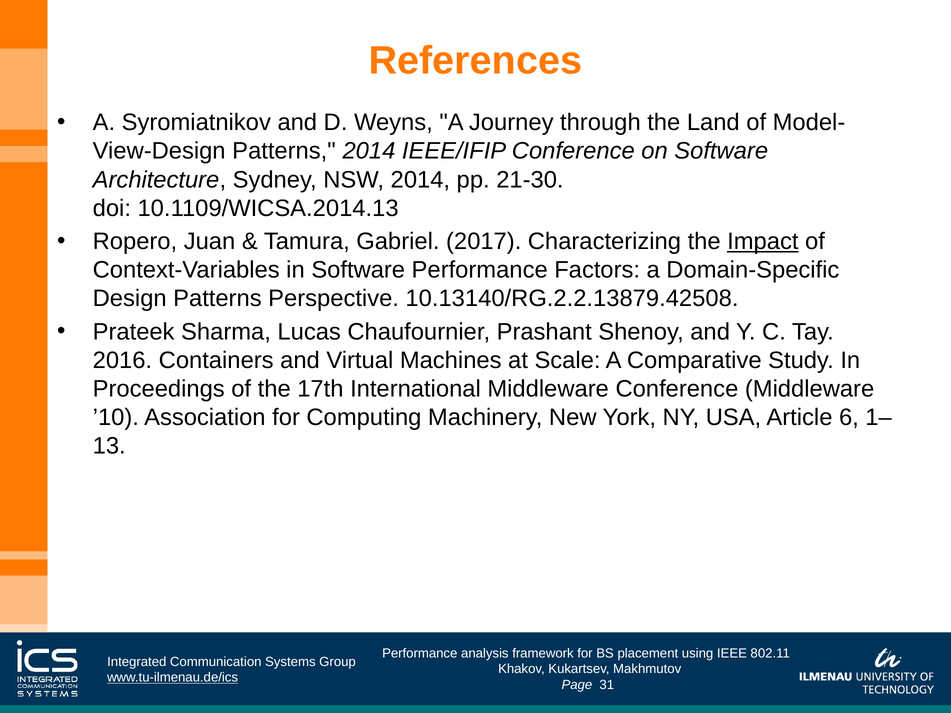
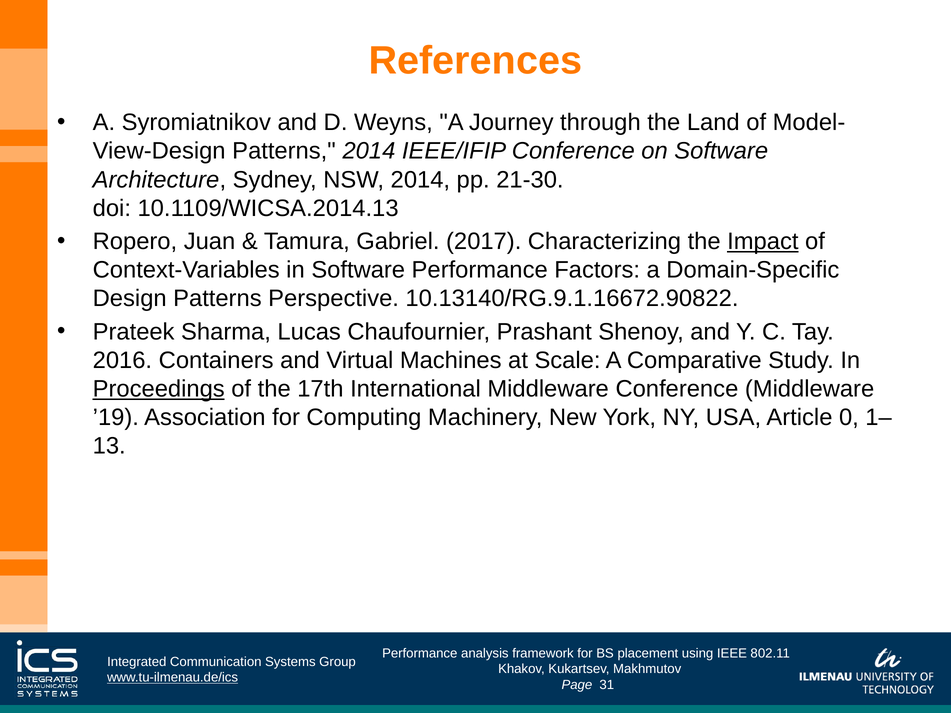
10.13140/RG.2.2.13879.42508: 10.13140/RG.2.2.13879.42508 -> 10.13140/RG.9.1.16672.90822 (572, 299)
Proceedings underline: none -> present (159, 389)
’10: ’10 -> ’19 (116, 417)
6: 6 -> 0 (849, 417)
